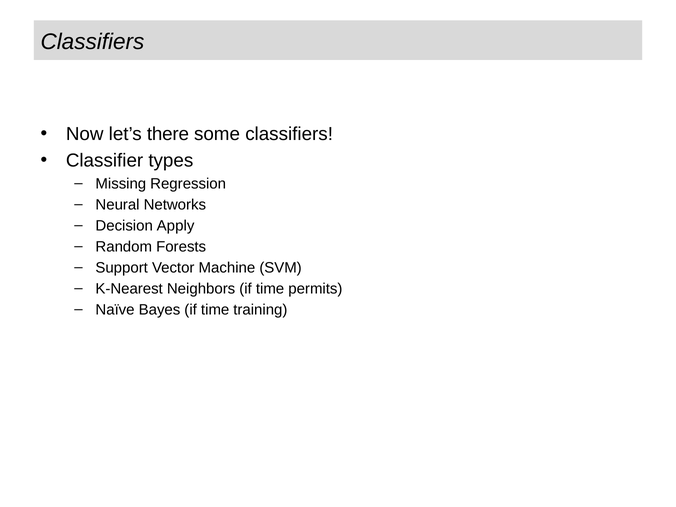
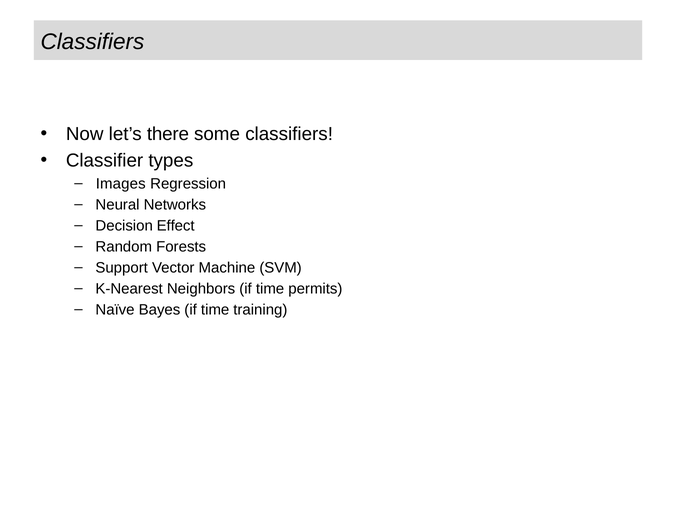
Missing: Missing -> Images (121, 184)
Apply: Apply -> Effect (176, 226)
